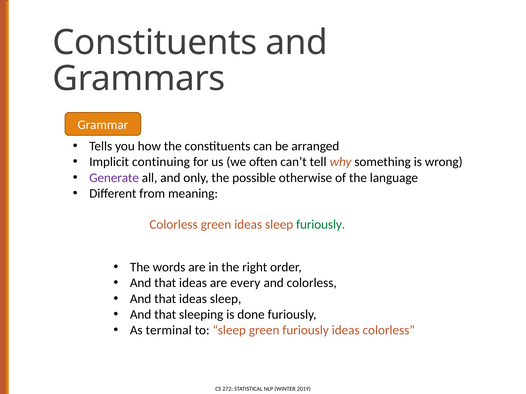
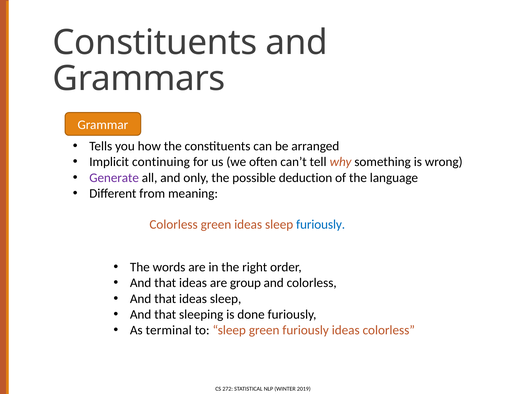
otherwise: otherwise -> deduction (306, 178)
furiously colour: green -> blue (321, 225)
every: every -> group (245, 283)
